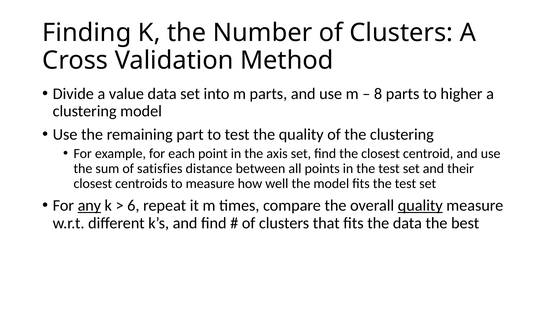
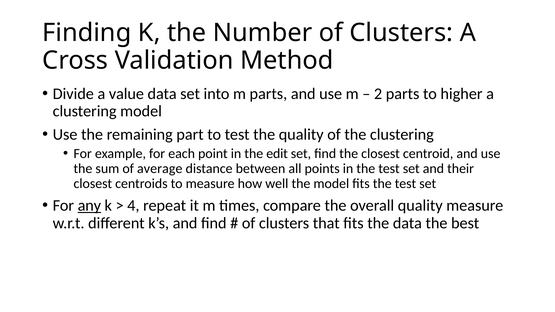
8: 8 -> 2 (378, 94)
axis: axis -> edit (277, 154)
satisfies: satisfies -> average (160, 169)
6: 6 -> 4 (133, 206)
quality underline: present -> none (420, 206)
